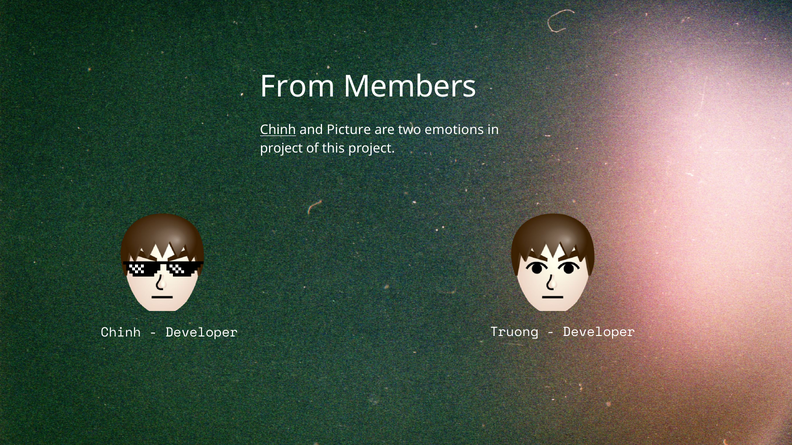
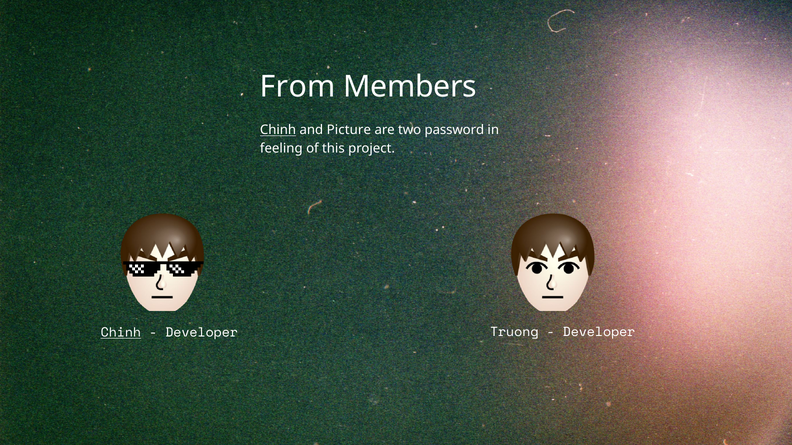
emotions: emotions -> password (454, 130)
project: project -> feeling (281, 149)
Chinh underline: none -> present (121, 333)
